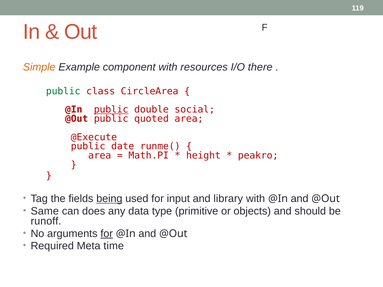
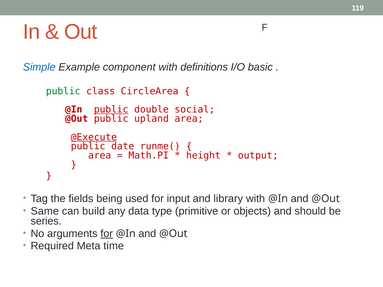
Simple colour: orange -> blue (39, 67)
resources: resources -> definitions (204, 67)
there: there -> basic (260, 67)
quoted: quoted -> upland (151, 119)
@Execute underline: none -> present (94, 137)
peakro: peakro -> output (258, 156)
being underline: present -> none (109, 199)
does: does -> build (94, 211)
runoff: runoff -> series (46, 221)
